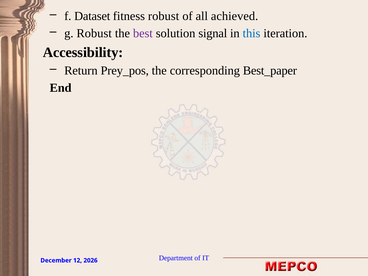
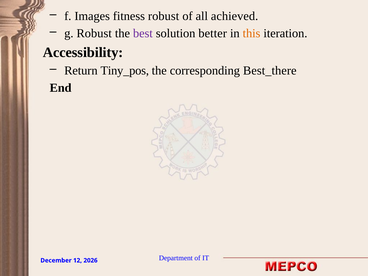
Dataset: Dataset -> Images (92, 16)
signal: signal -> better (213, 33)
this colour: blue -> orange (252, 33)
Prey_pos: Prey_pos -> Tiny_pos (125, 71)
Best_paper: Best_paper -> Best_there (270, 71)
